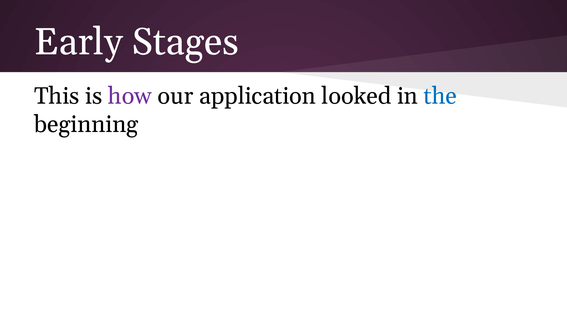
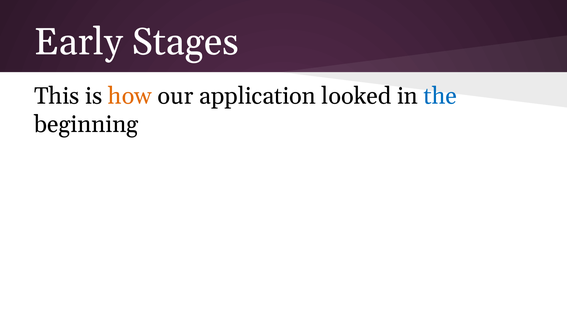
how colour: purple -> orange (130, 96)
